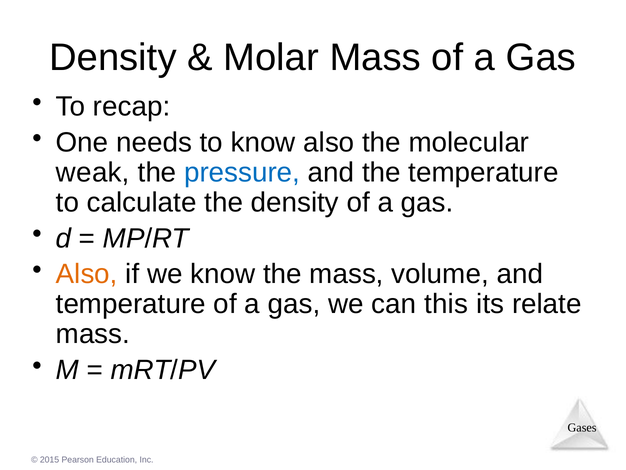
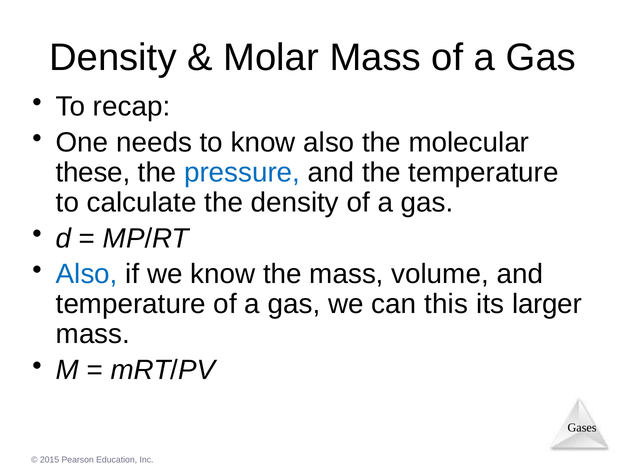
weak: weak -> these (93, 172)
Also colour: orange -> blue (87, 274)
relate: relate -> larger (547, 304)
